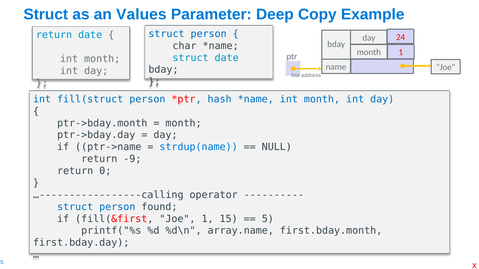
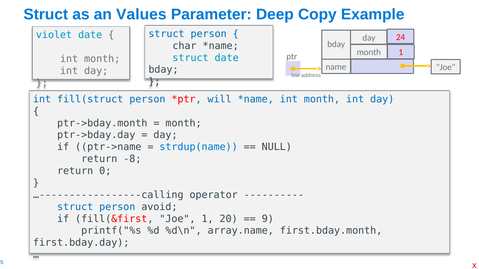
return: return -> violet (54, 35)
hash: hash -> will (220, 99)
-9: -9 -> -8 (132, 159)
found: found -> avoid (159, 207)
1 15: 15 -> 20 (229, 219)
5: 5 -> 9 (268, 219)
